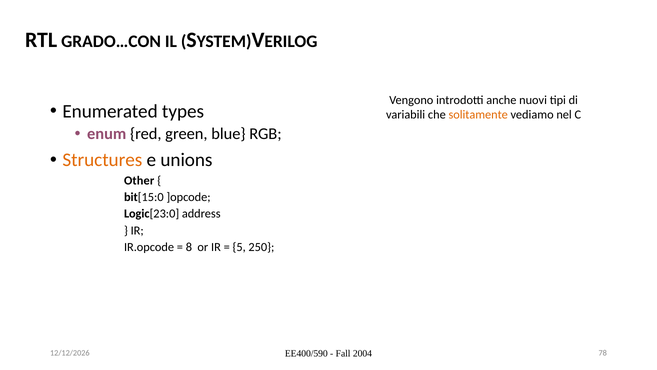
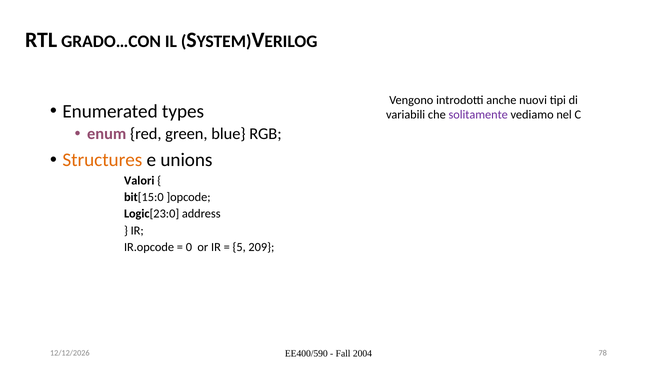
solitamente colour: orange -> purple (478, 115)
Other: Other -> Valori (139, 180)
8: 8 -> 0 (189, 247)
250: 250 -> 209 (261, 247)
